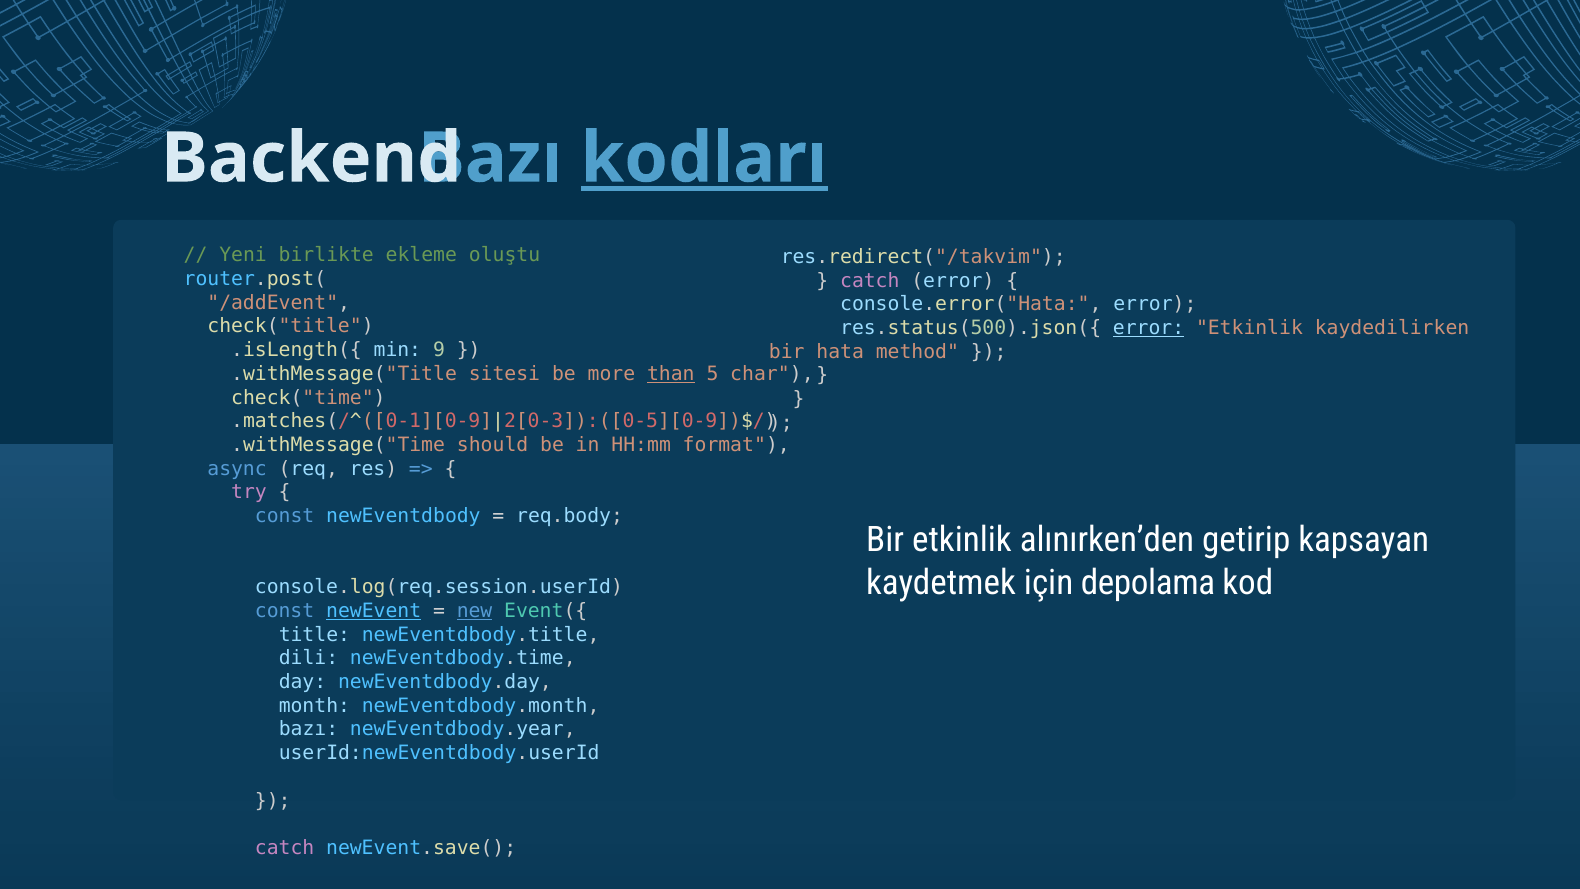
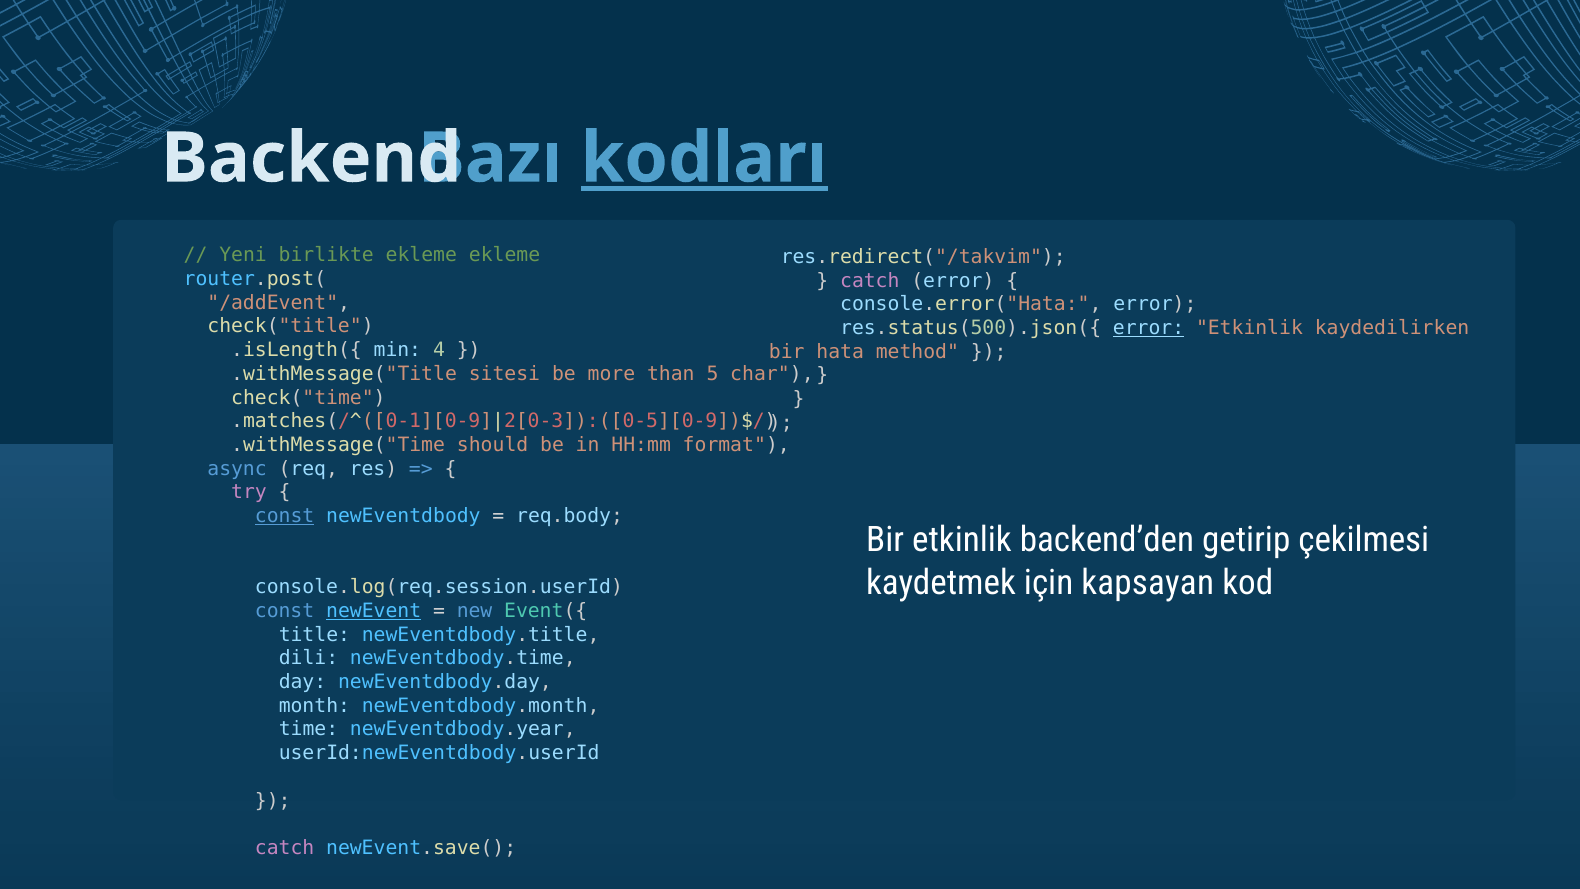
ekleme oluştu: oluştu -> ekleme (505, 255)
9: 9 -> 4 (439, 350)
than underline: present -> none (671, 374)
const underline: none -> present (285, 516)
alınırken’den: alınırken’den -> backend’den (1107, 540)
kapsayan: kapsayan -> çekilmesi (1364, 540)
depolama: depolama -> kapsayan (1148, 582)
new underline: present -> none (475, 611)
bazı: bazı -> time (308, 729)
